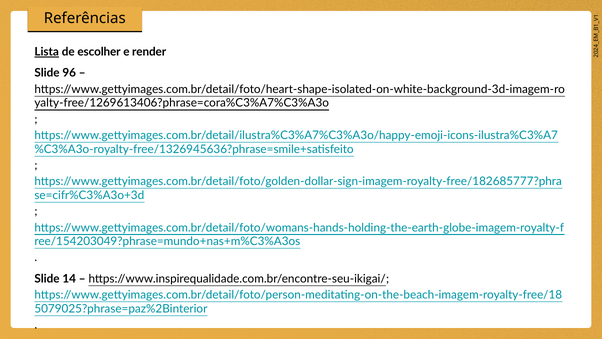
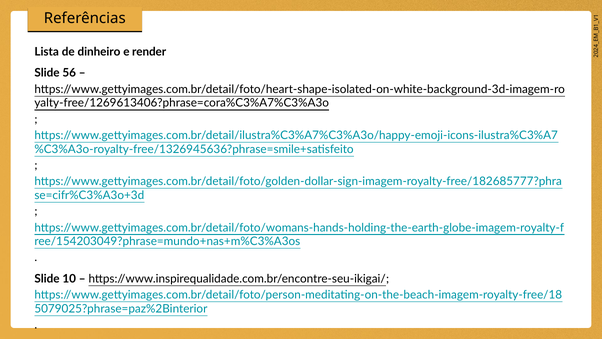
Lista underline: present -> none (47, 52)
escolher: escolher -> dinheiro (99, 52)
96: 96 -> 56 (69, 73)
14: 14 -> 10 (69, 279)
